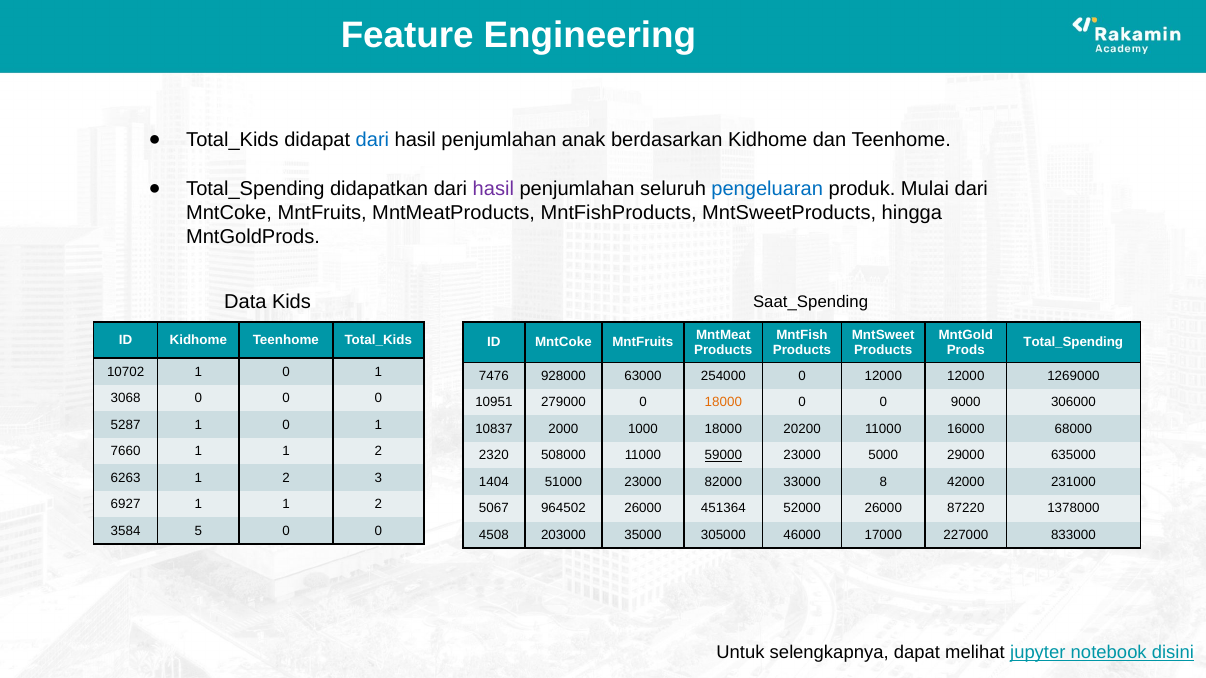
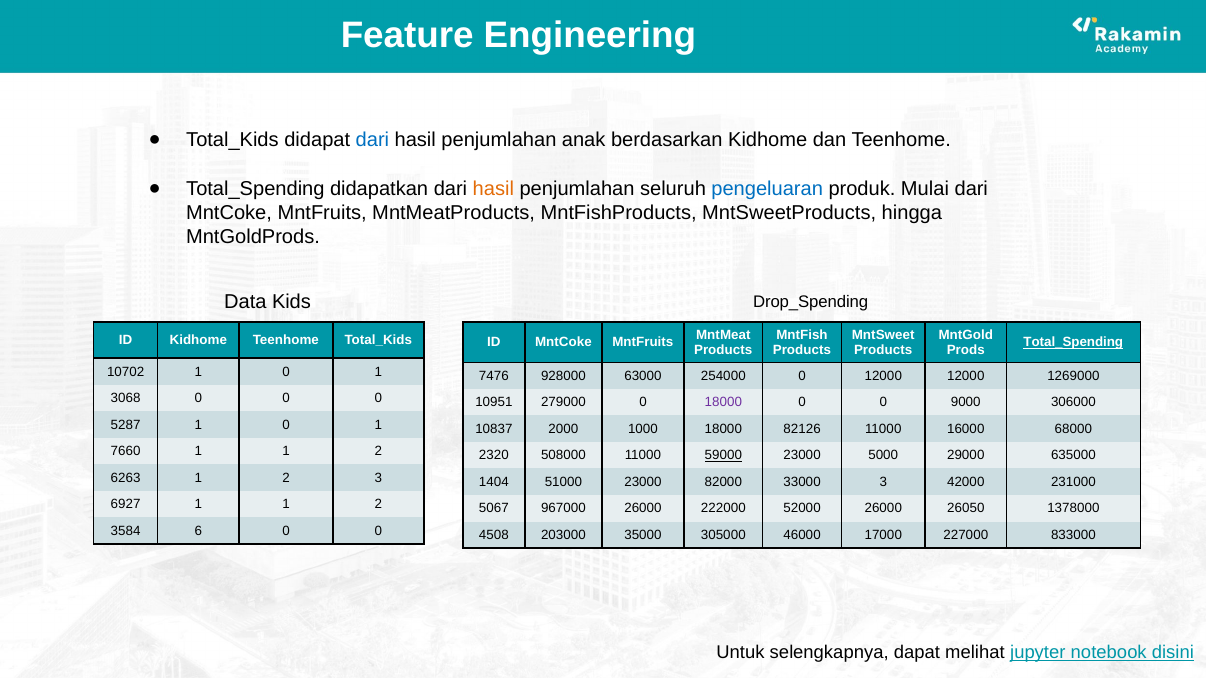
hasil colour: purple -> orange (493, 189)
Saat_Spending: Saat_Spending -> Drop_Spending (811, 302)
Total_Spending underline: none -> present (1073, 343)
18000 colour: orange -> purple (723, 403)
20200: 20200 -> 82126 (802, 429)
33000 8: 8 -> 3 (883, 482)
964502: 964502 -> 967000 (563, 509)
451364: 451364 -> 222000 (723, 509)
87220: 87220 -> 26050 (966, 509)
5: 5 -> 6 (198, 531)
